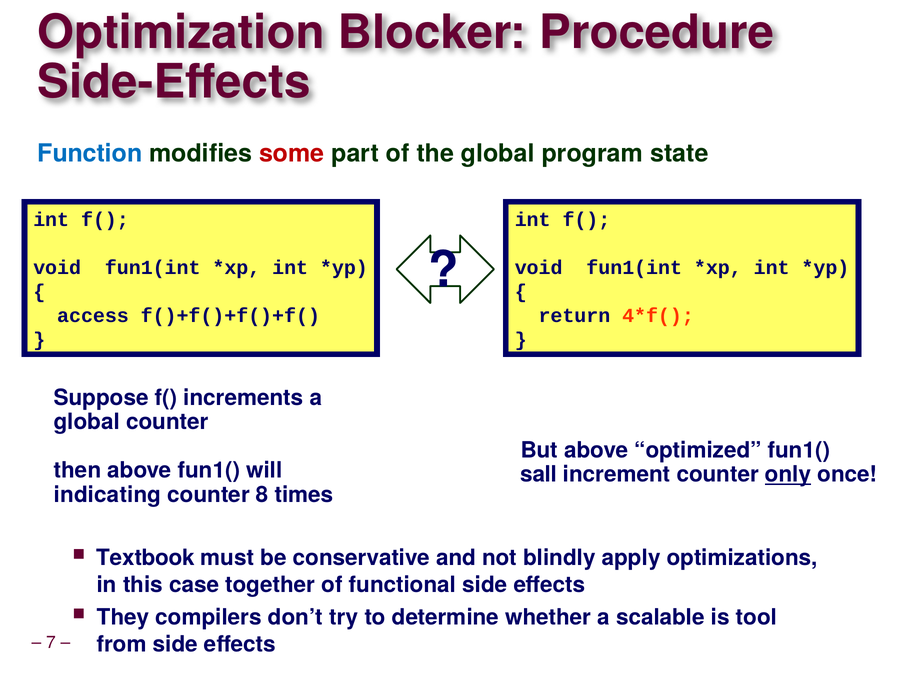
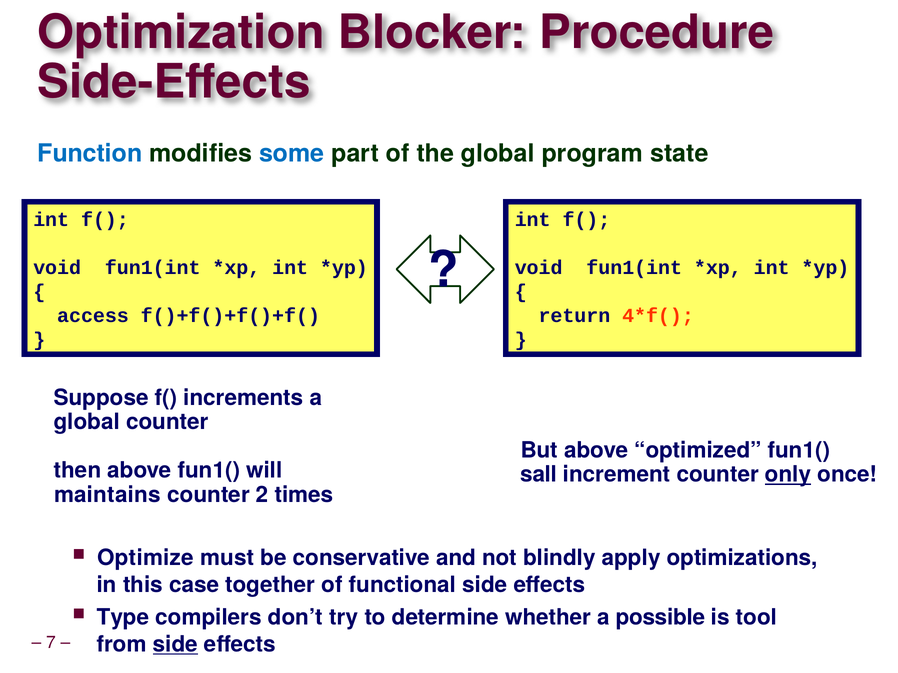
some colour: red -> blue (292, 153)
indicating: indicating -> maintains (107, 495)
8: 8 -> 2 (262, 495)
Textbook: Textbook -> Optimize (145, 558)
They: They -> Type (123, 618)
scalable: scalable -> possible (660, 618)
side underline: none -> present (175, 645)
